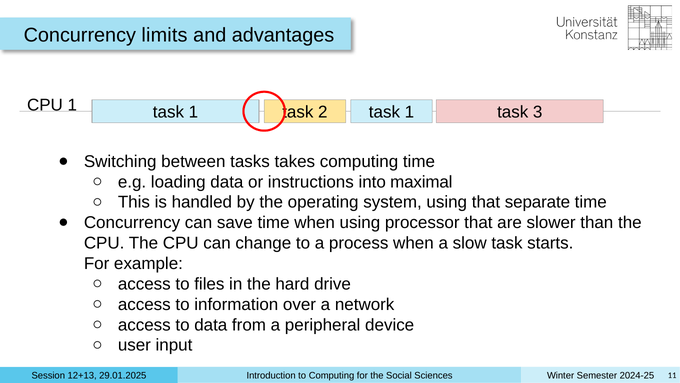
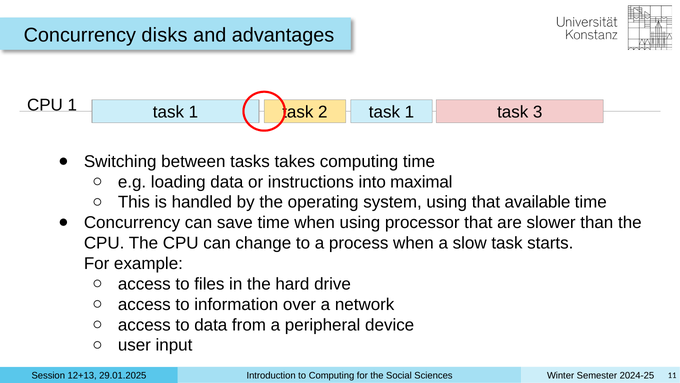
limits: limits -> disks (164, 35)
separate: separate -> available (537, 202)
